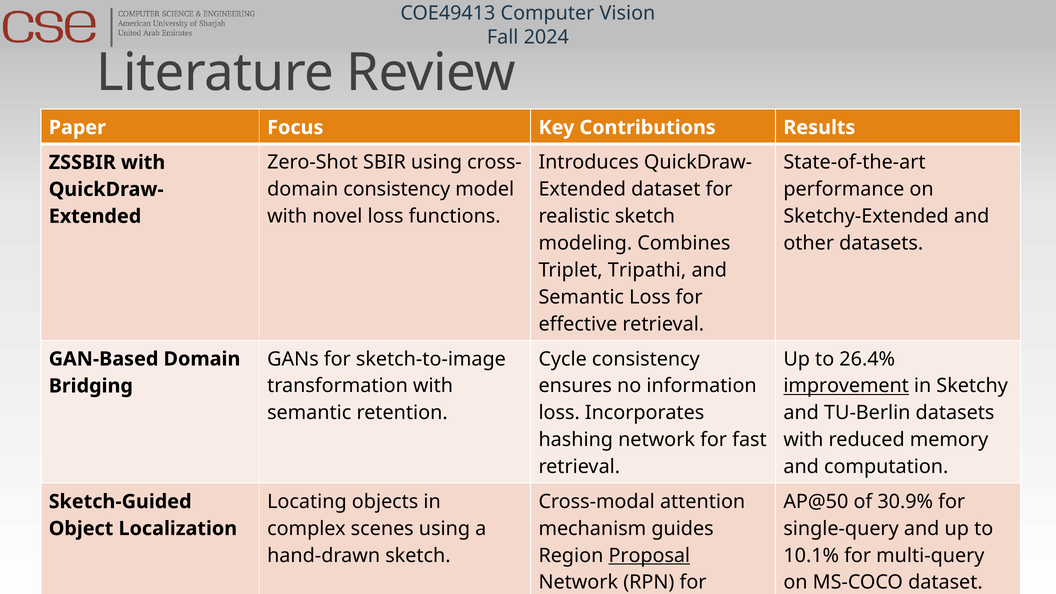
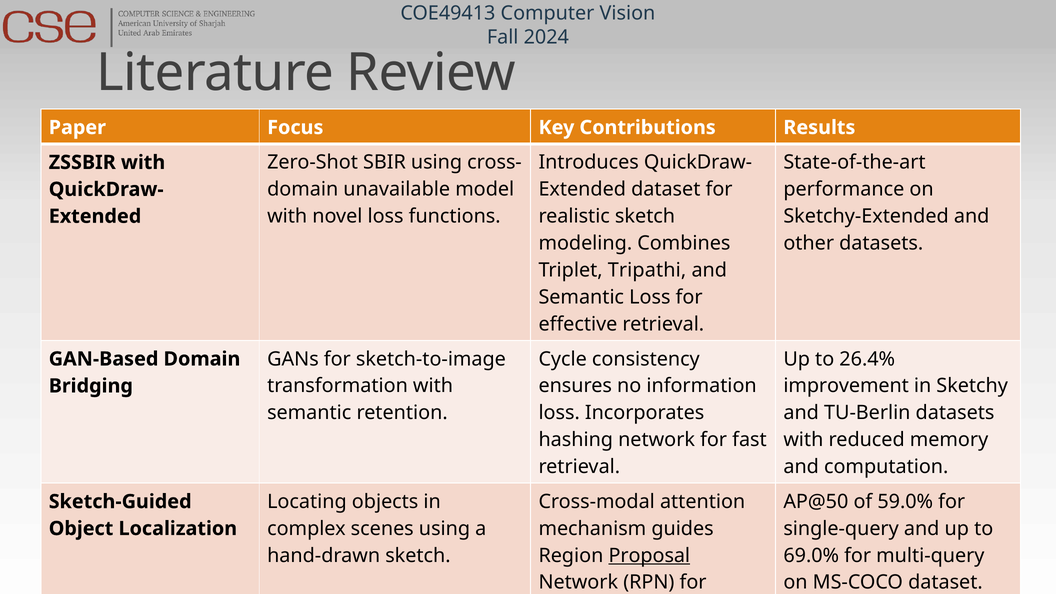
domain consistency: consistency -> unavailable (397, 189)
improvement underline: present -> none (846, 386)
30.9%: 30.9% -> 59.0% (905, 502)
10.1%: 10.1% -> 69.0% (811, 556)
